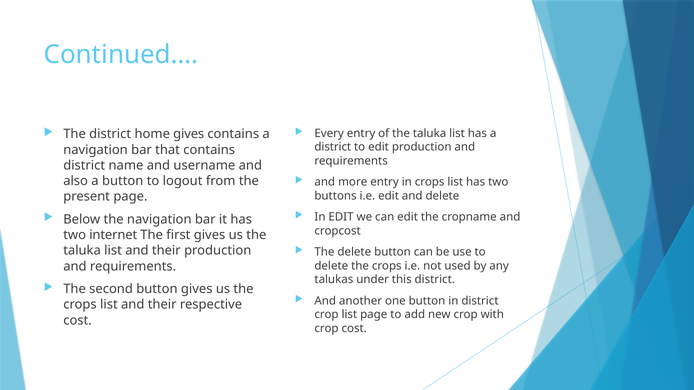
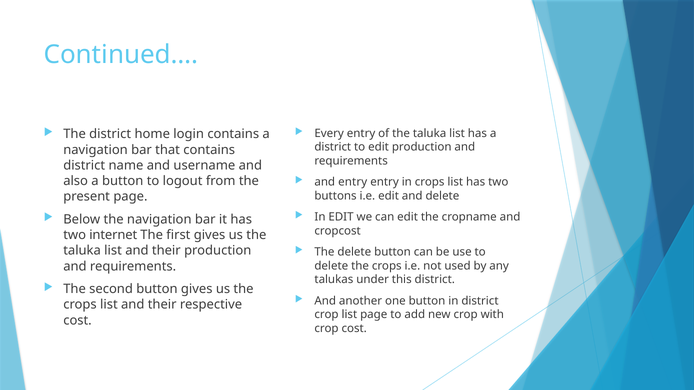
home gives: gives -> login (189, 134)
and more: more -> entry (353, 182)
